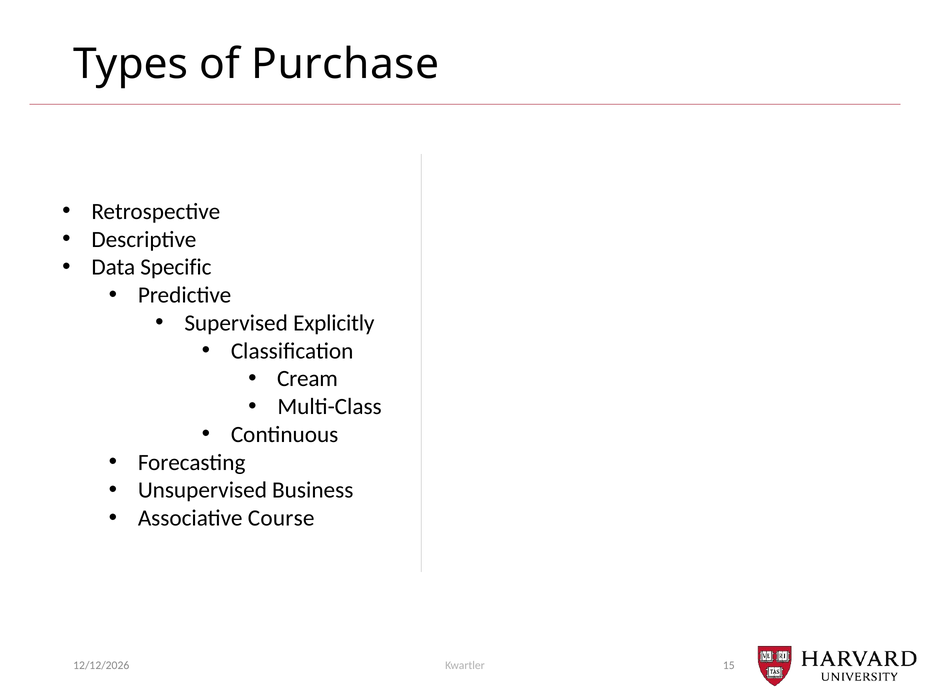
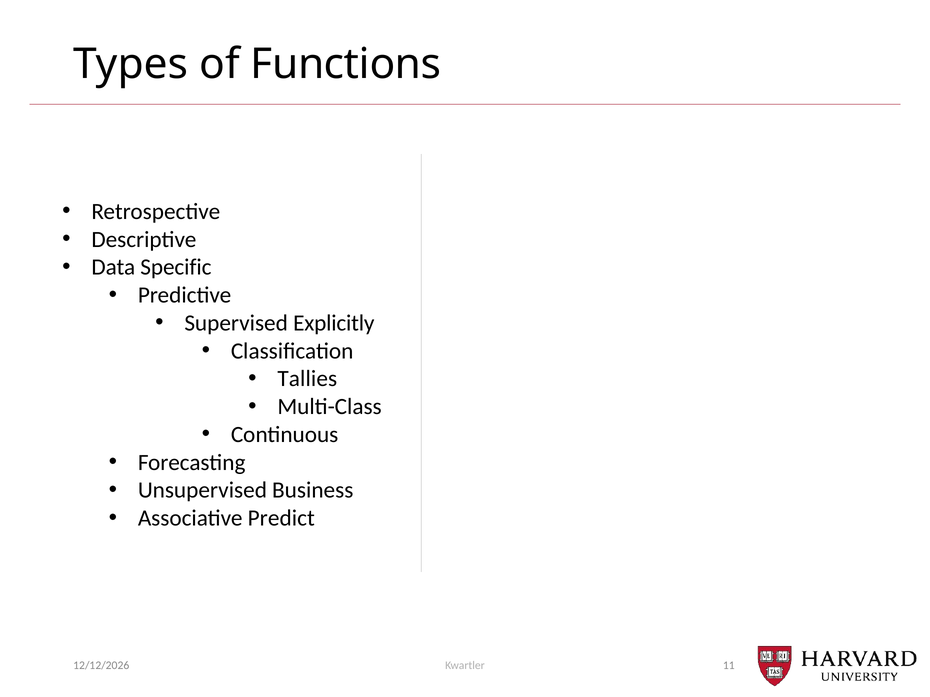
Purchase: Purchase -> Functions (346, 64)
Cream: Cream -> Tallies (307, 379)
Course: Course -> Predict (281, 519)
15: 15 -> 11 (729, 666)
